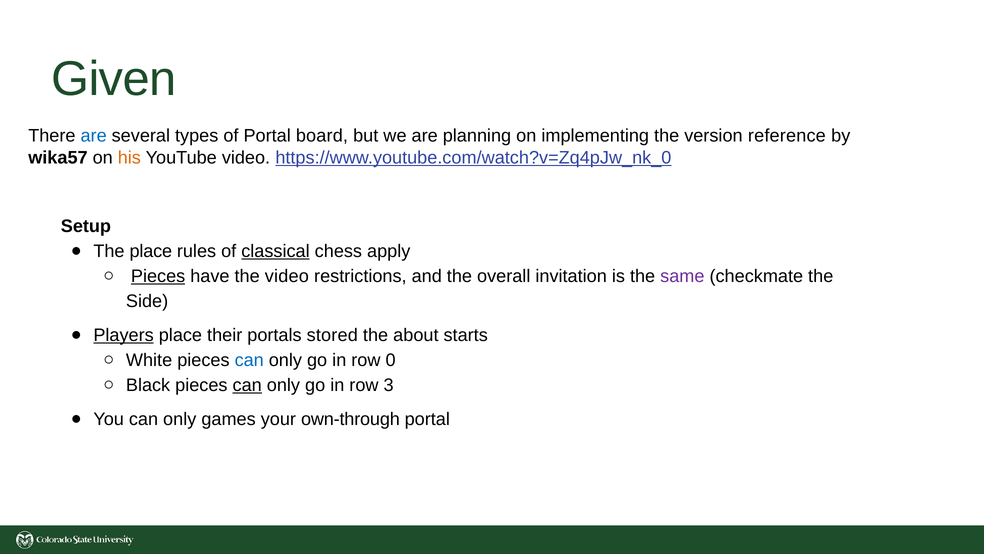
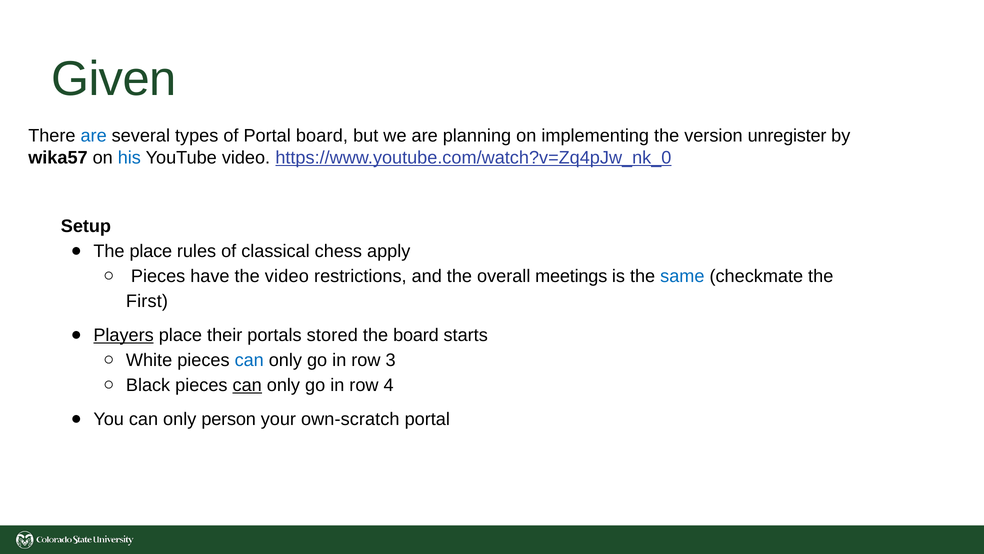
reference: reference -> unregister (787, 136)
his colour: orange -> blue (129, 158)
classical underline: present -> none (275, 251)
Pieces underline: present -> none (158, 276)
invitation: invitation -> meetings (571, 276)
same colour: purple -> blue (682, 276)
Side: Side -> First (147, 301)
the about: about -> board (416, 335)
0: 0 -> 3 (391, 360)
3: 3 -> 4 (389, 385)
games: games -> person (229, 419)
own-through: own-through -> own-scratch (350, 419)
